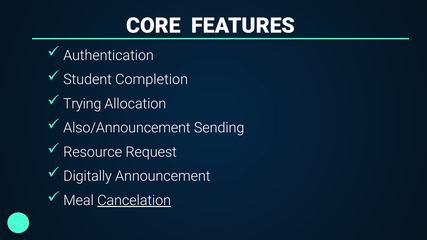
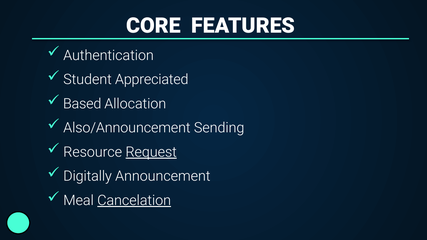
Completion: Completion -> Appreciated (152, 80)
Trying: Trying -> Based (82, 104)
Request underline: none -> present (151, 152)
